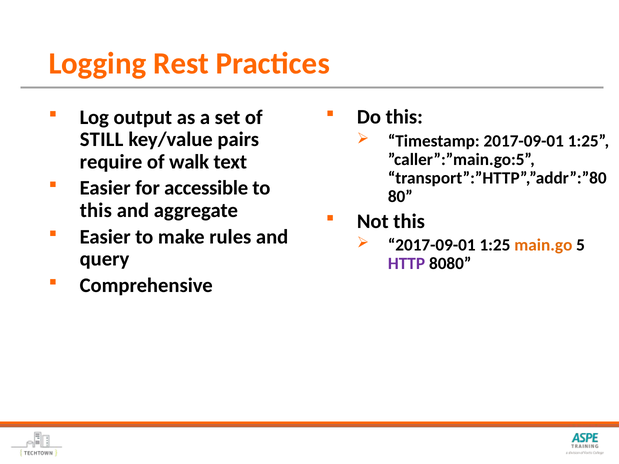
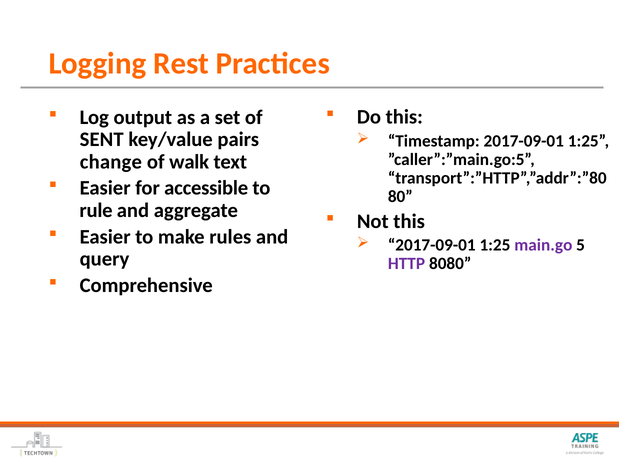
STILL: STILL -> SENT (102, 140)
require: require -> change (111, 162)
this: this -> rule (96, 210)
main.go colour: orange -> purple (543, 245)
